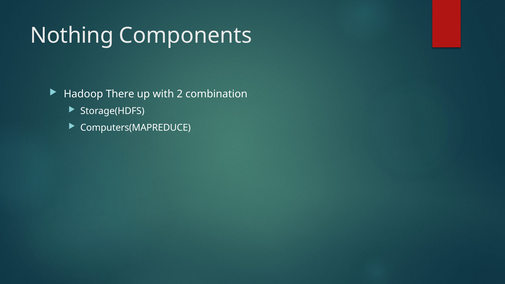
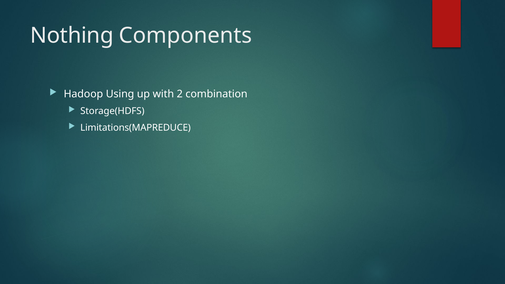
There: There -> Using (120, 94)
Computers(MAPREDUCE: Computers(MAPREDUCE -> Limitations(MAPREDUCE (136, 128)
